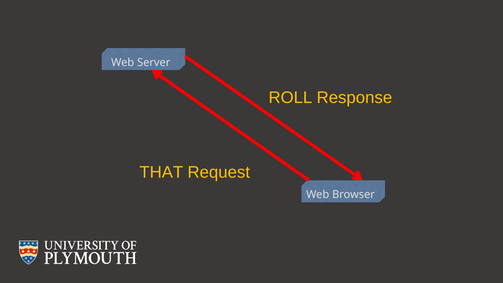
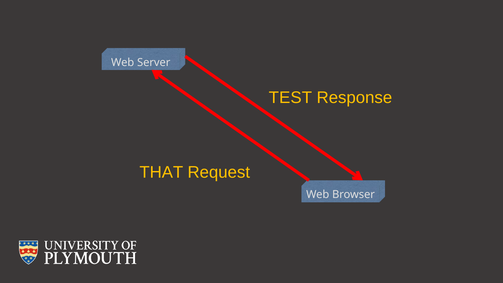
ROLL: ROLL -> TEST (290, 98)
